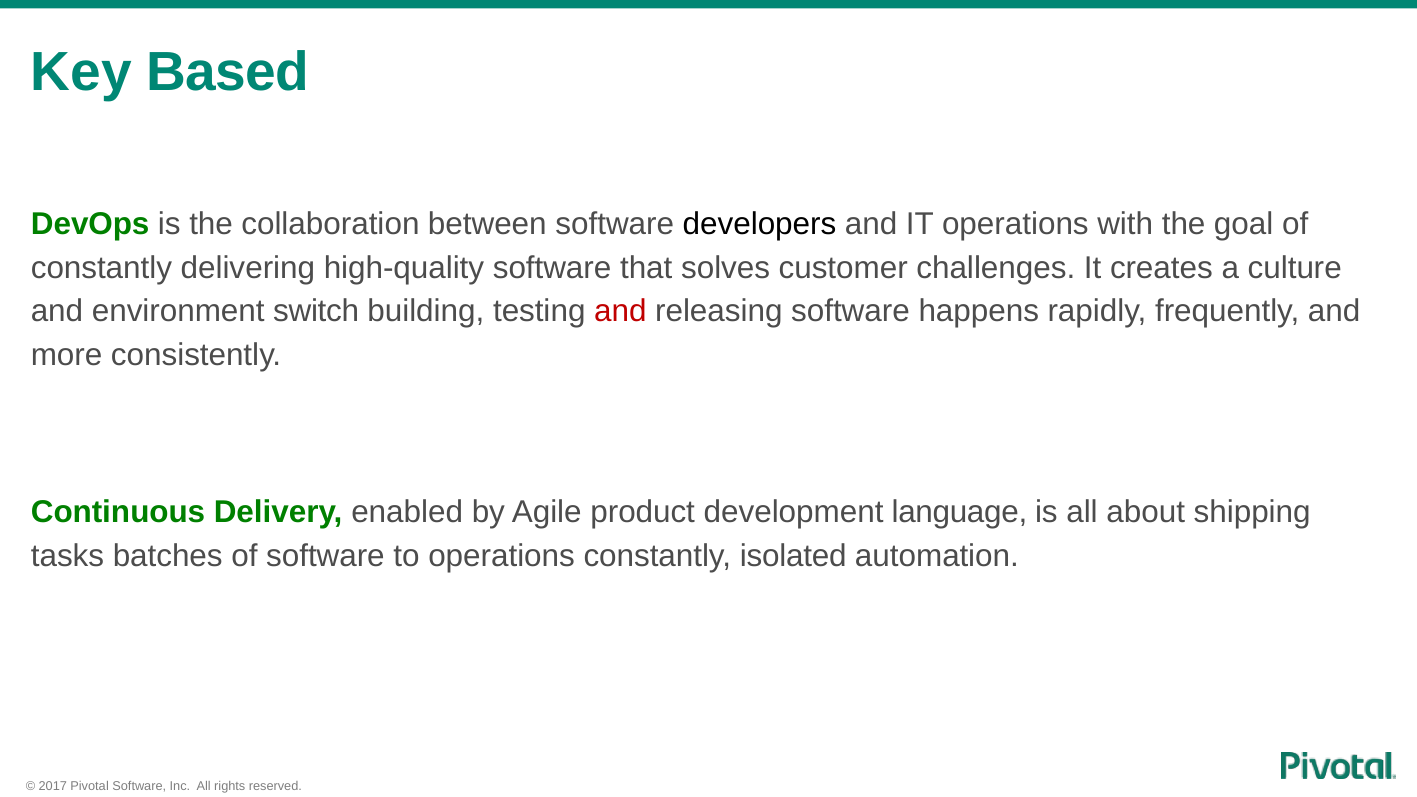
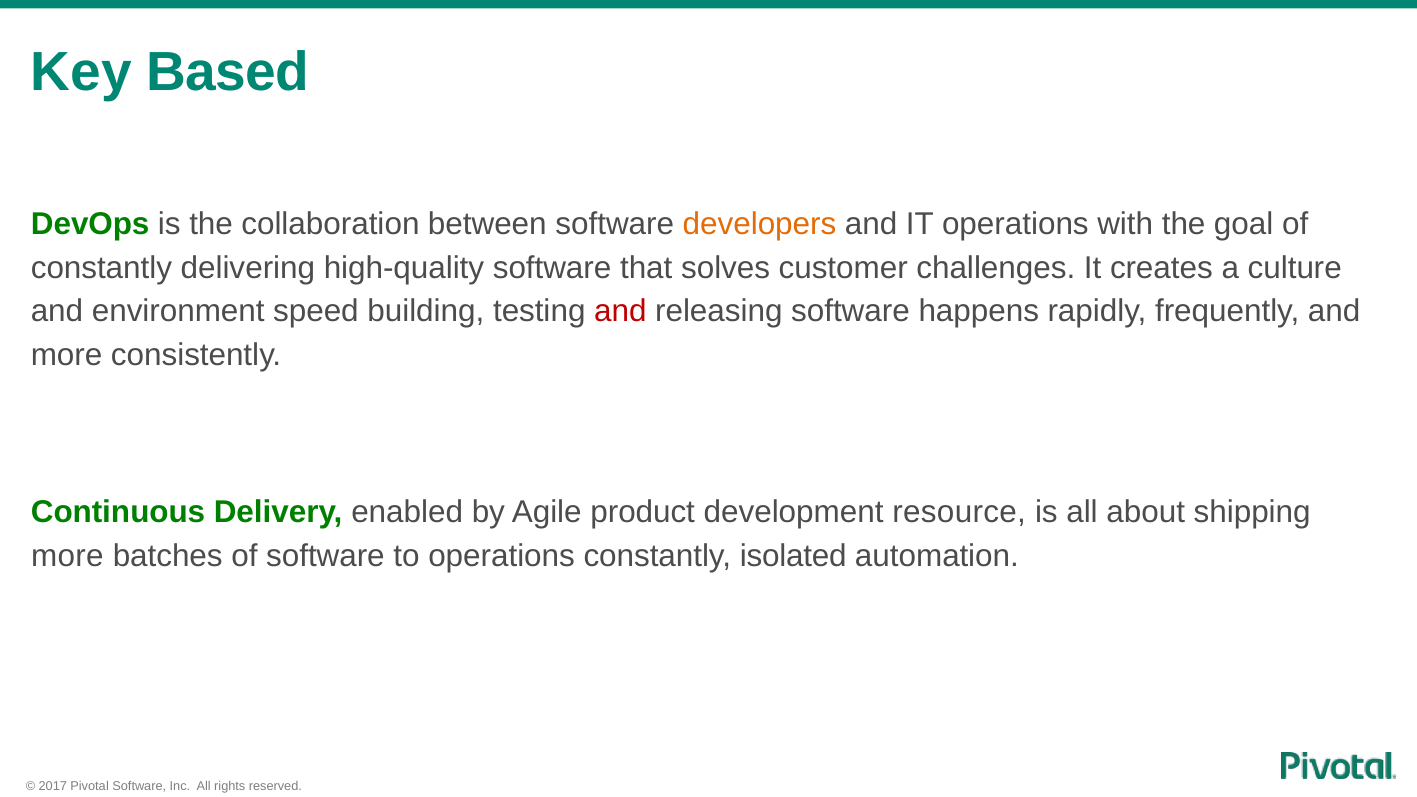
developers colour: black -> orange (760, 225)
switch: switch -> speed (316, 311)
language: language -> resource (959, 513)
tasks: tasks -> more (67, 556)
